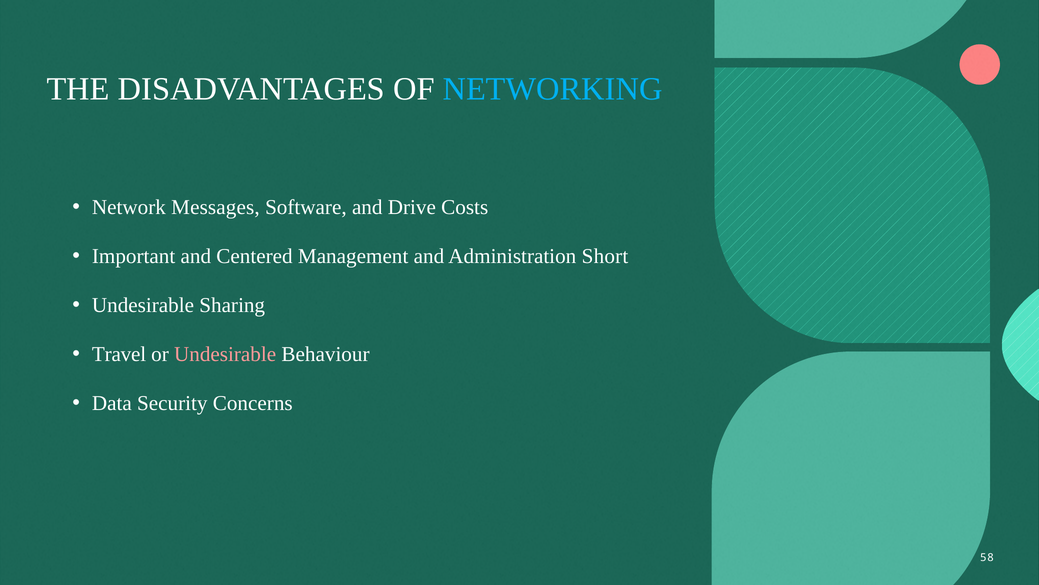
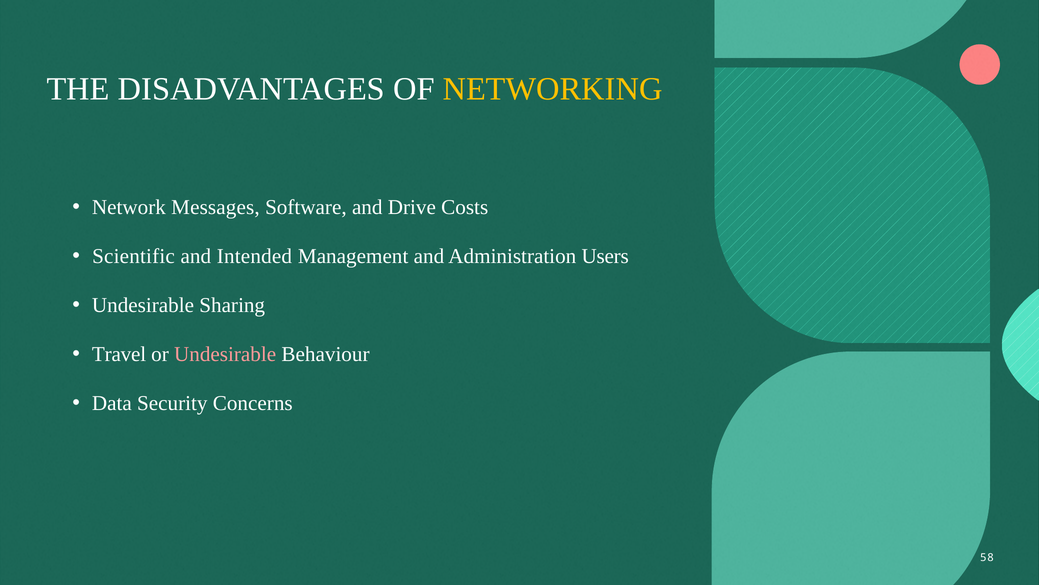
NETWORKING colour: light blue -> yellow (553, 89)
Important: Important -> Scientific (134, 256)
Centered: Centered -> Intended (254, 256)
Short: Short -> Users (605, 256)
